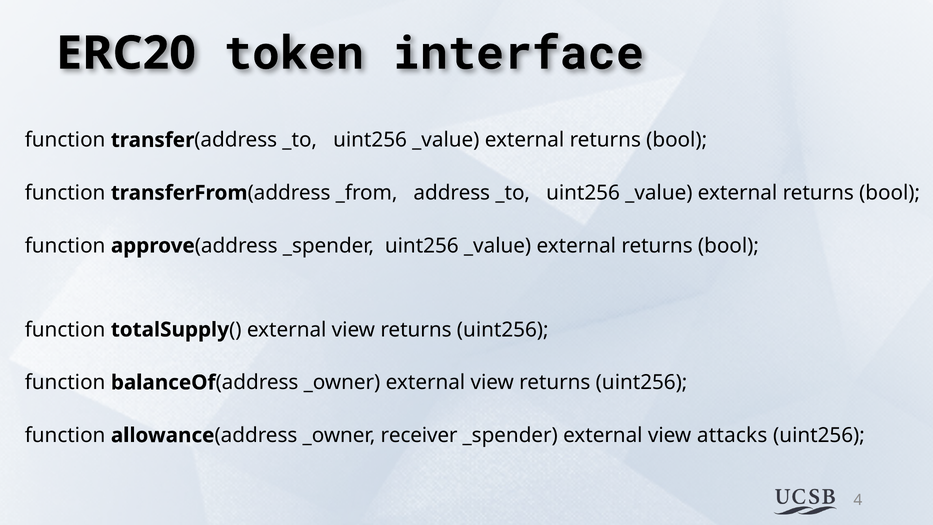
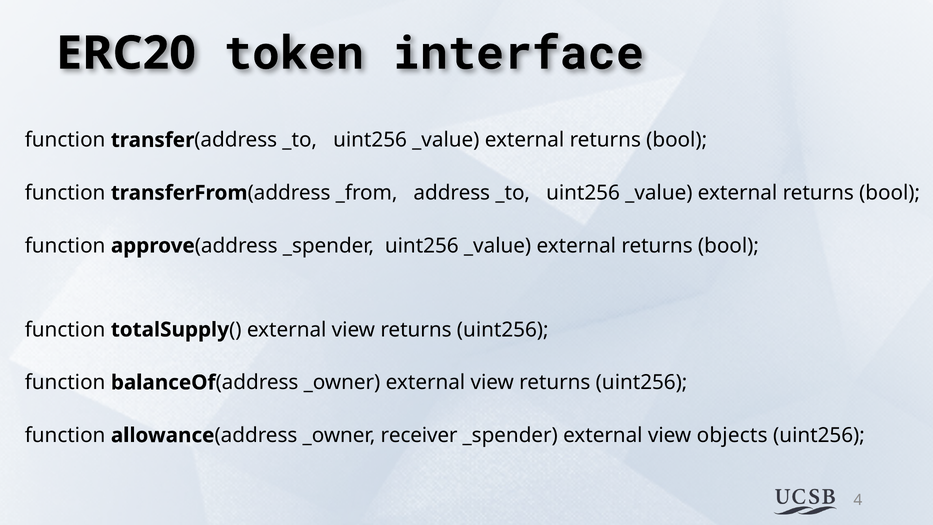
attacks: attacks -> objects (732, 435)
